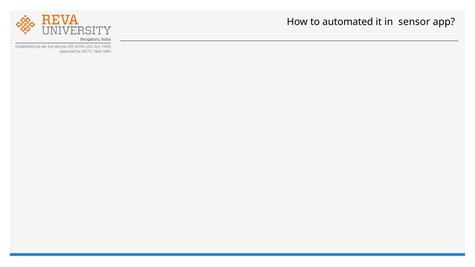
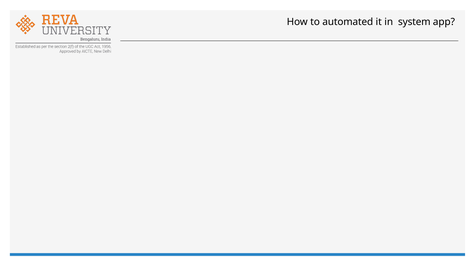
sensor: sensor -> system (414, 22)
